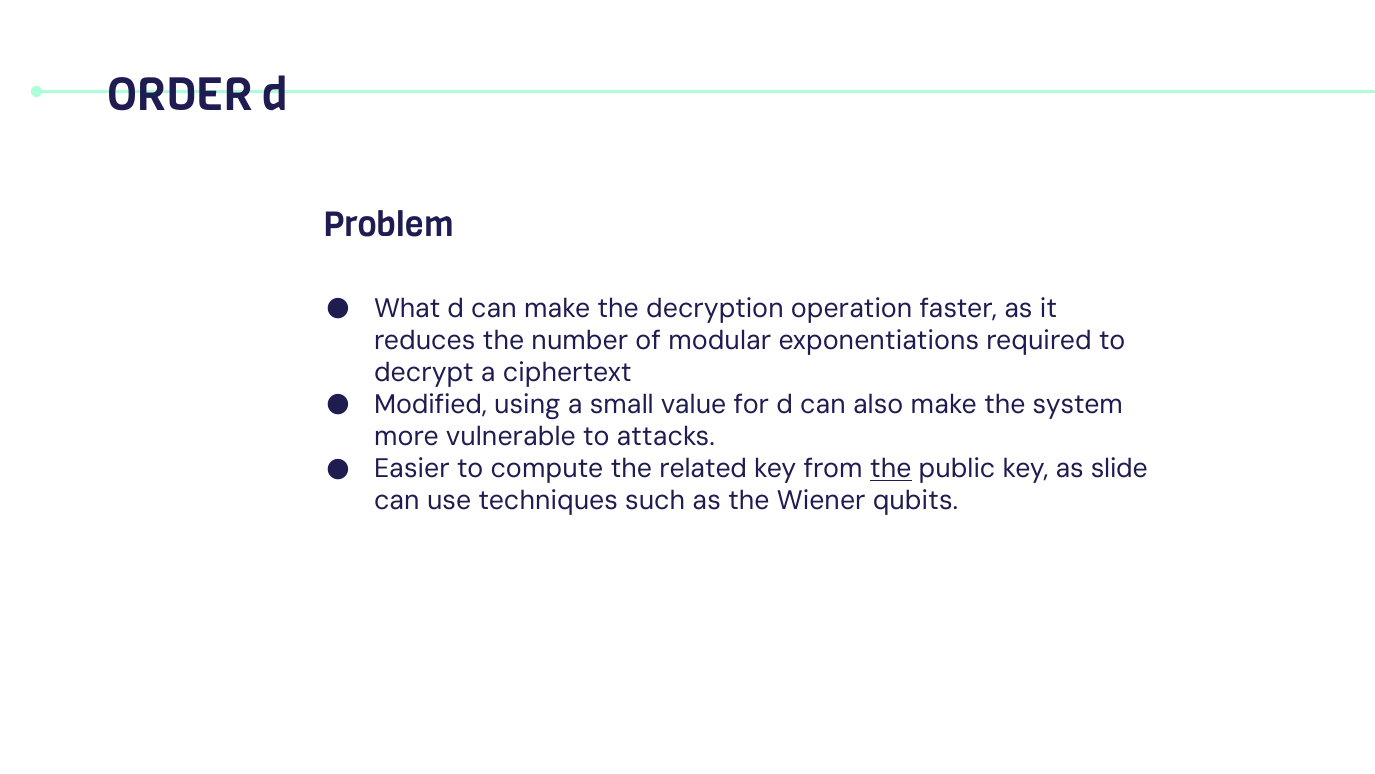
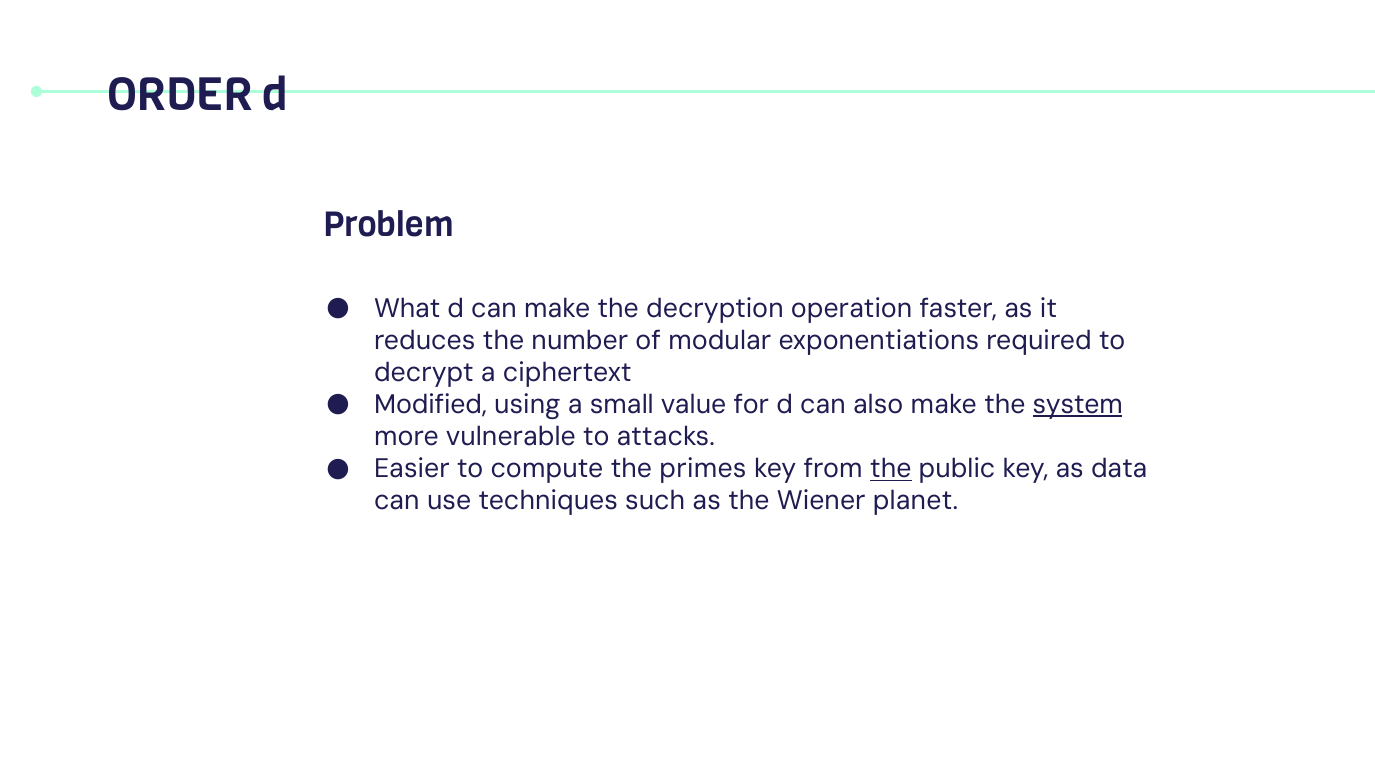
system underline: none -> present (1078, 404)
related: related -> primes (703, 469)
slide: slide -> data (1119, 469)
qubits: qubits -> planet (915, 501)
